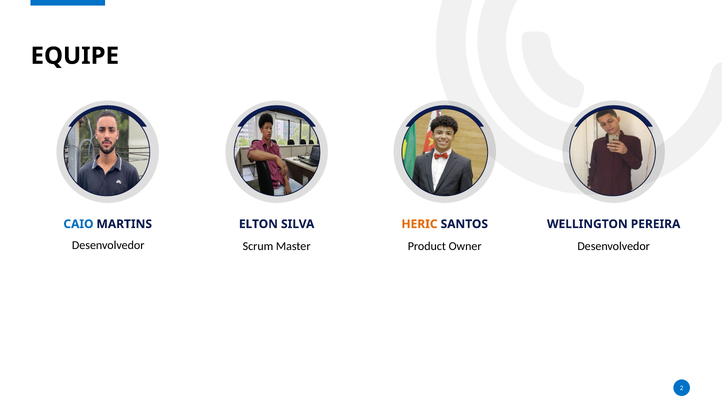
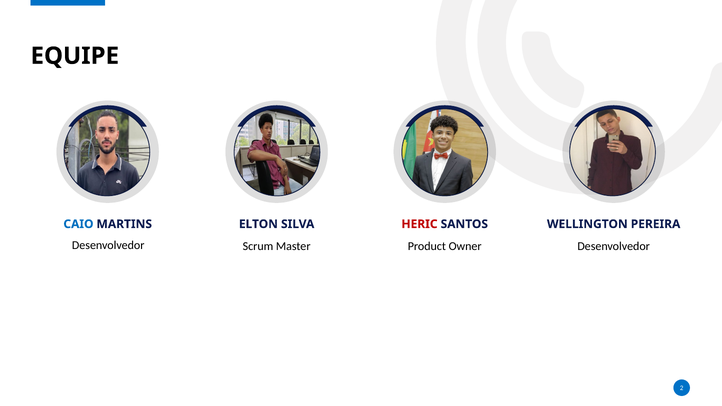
HERIC colour: orange -> red (419, 224)
